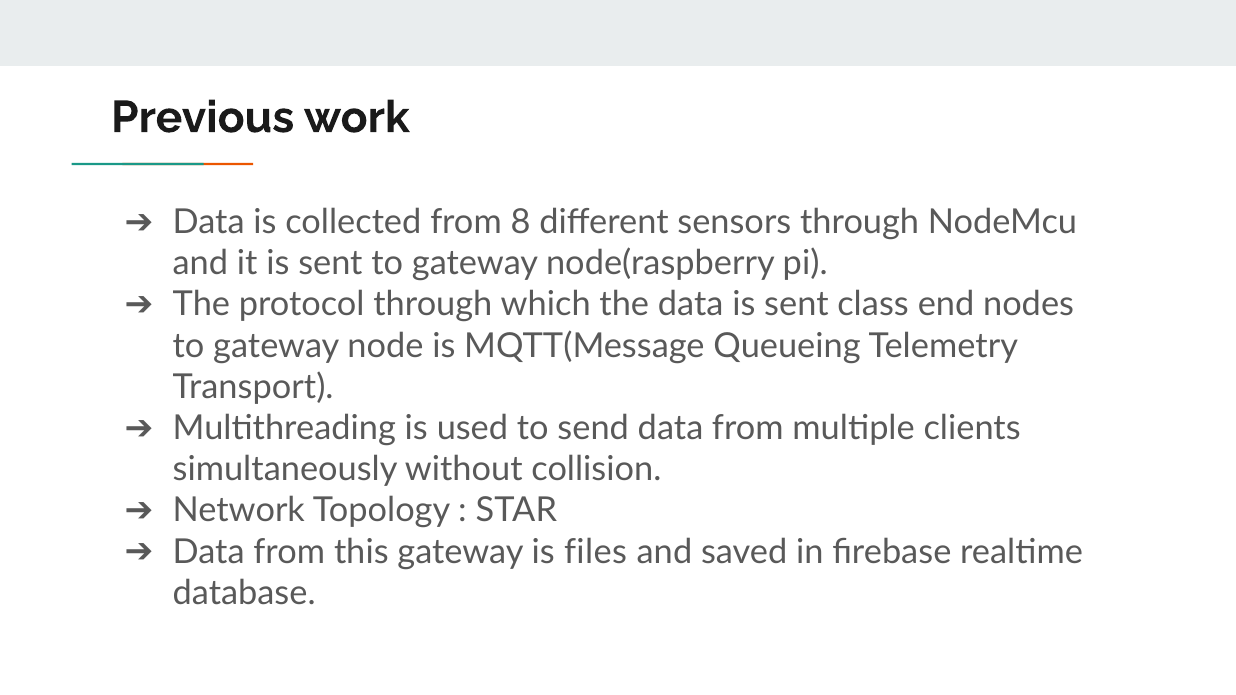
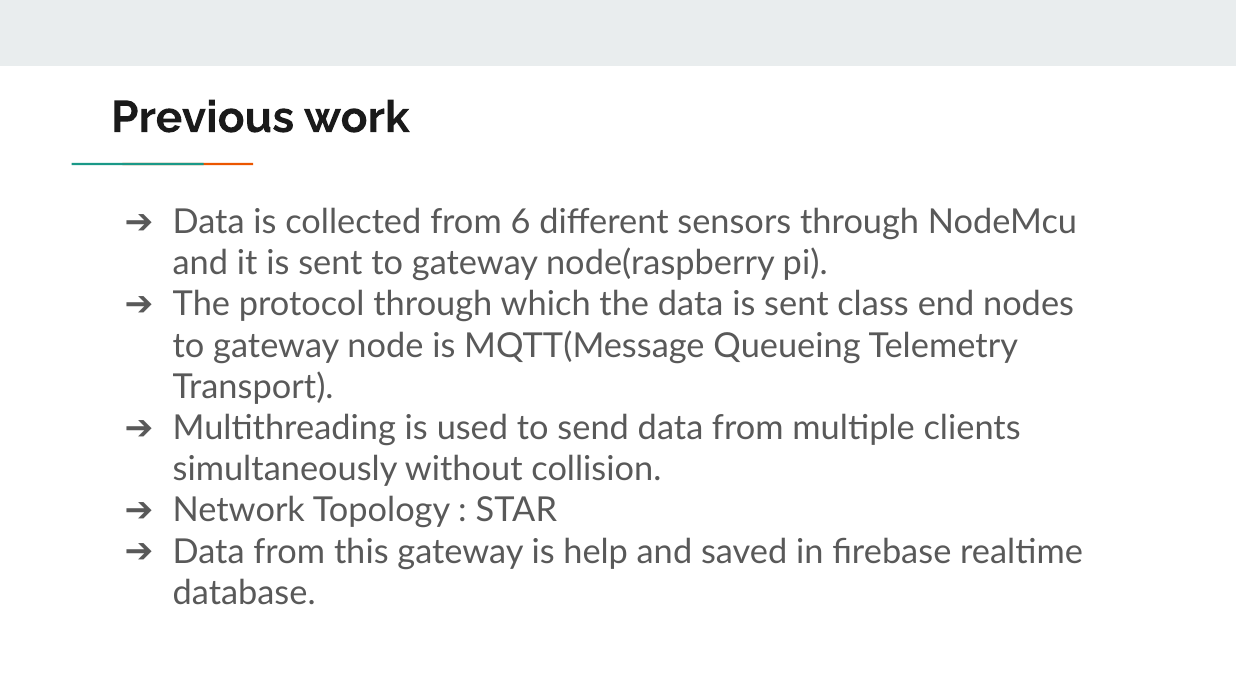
8: 8 -> 6 (521, 222)
files: files -> help (596, 552)
